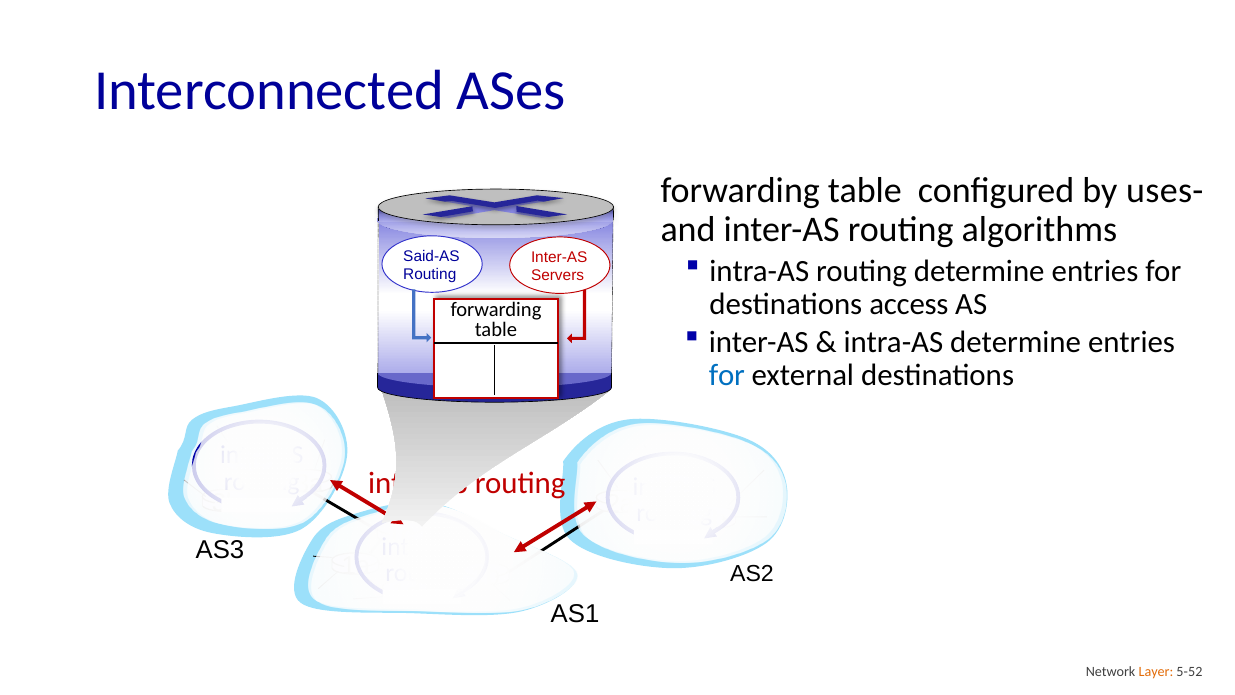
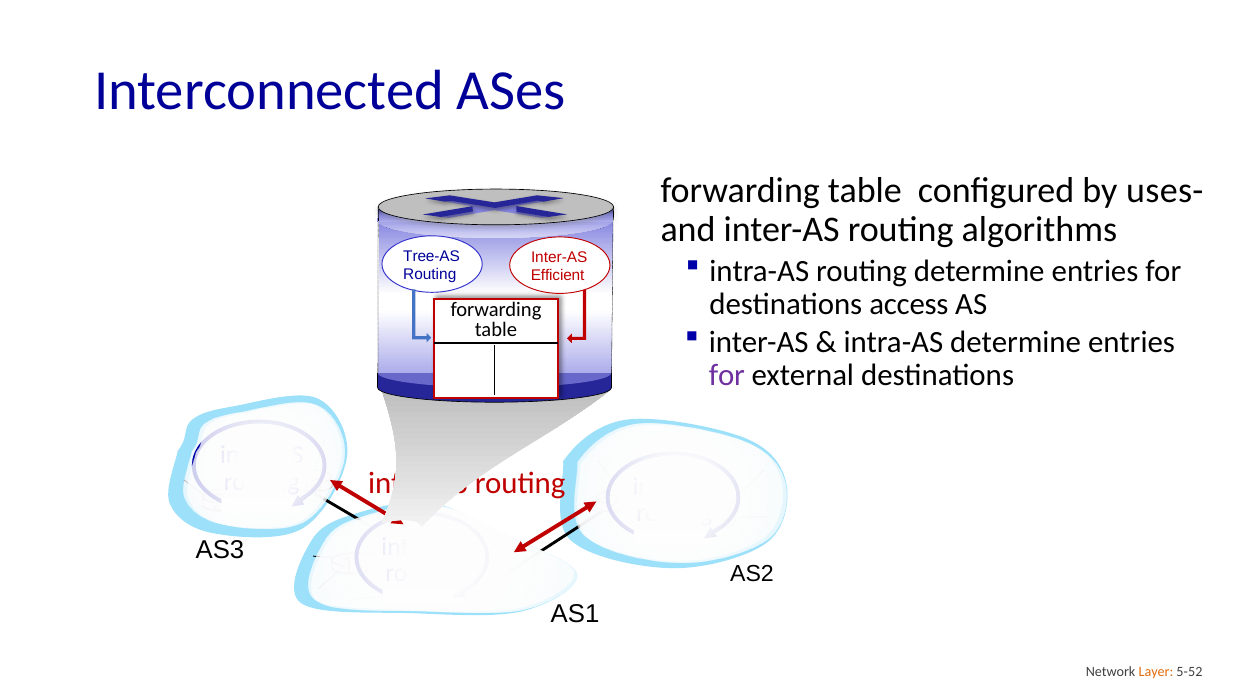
Said-AS: Said-AS -> Tree-AS (432, 256)
Servers: Servers -> Efficient (558, 275)
for colour: blue -> purple (727, 375)
